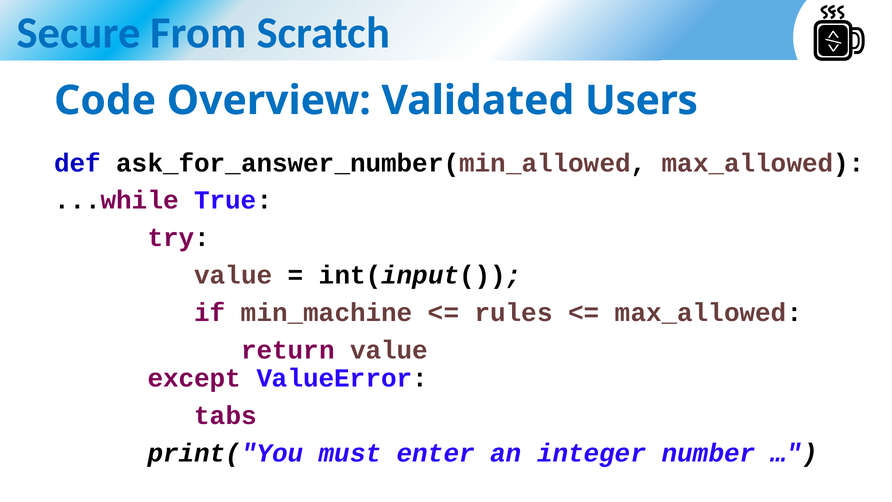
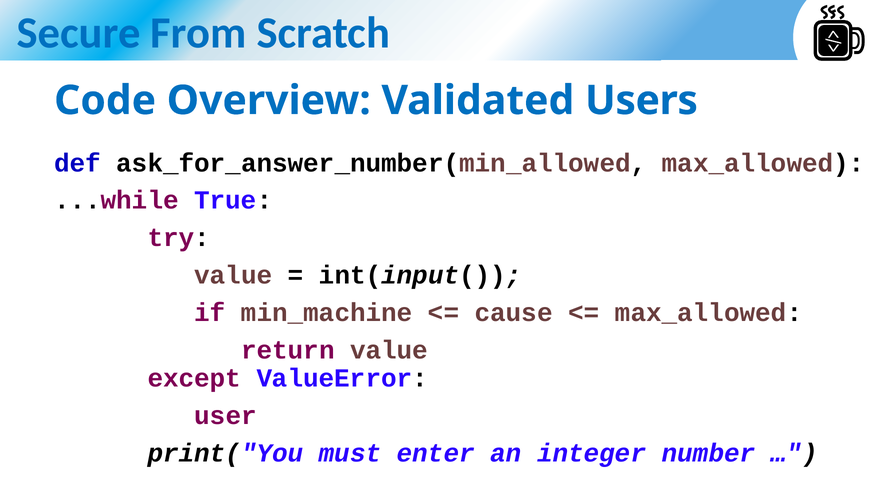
rules: rules -> cause (514, 312)
tabs: tabs -> user (226, 415)
